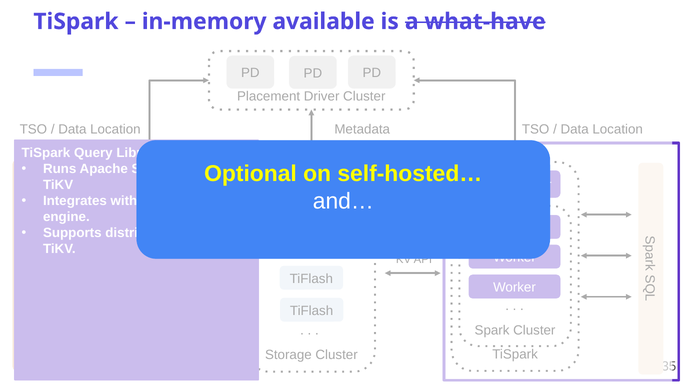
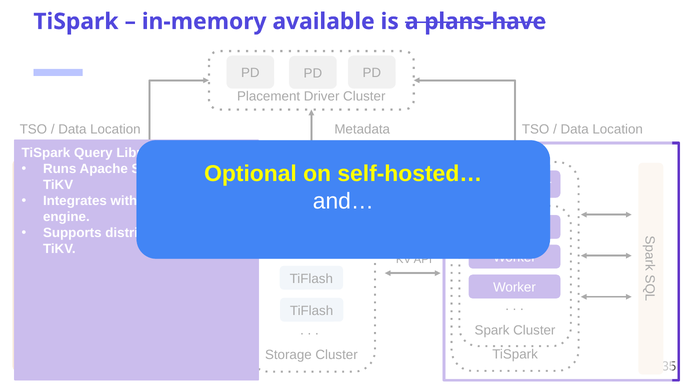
what-have: what-have -> plans-have (485, 22)
